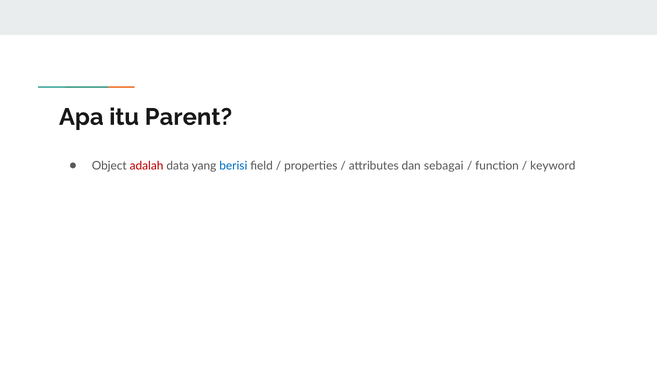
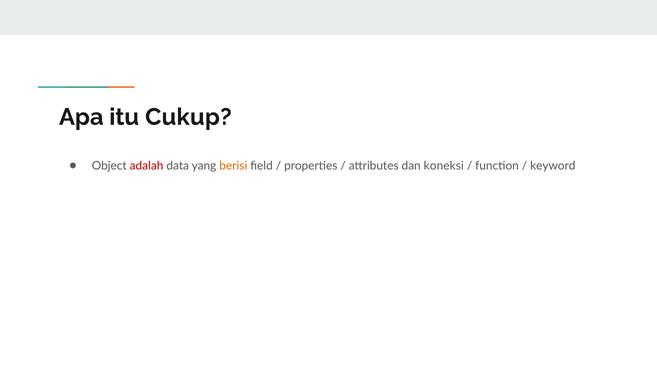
Parent: Parent -> Cukup (188, 117)
berisi colour: blue -> orange (233, 166)
sebagai: sebagai -> koneksi (444, 166)
